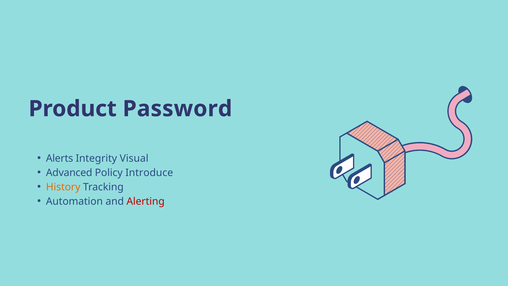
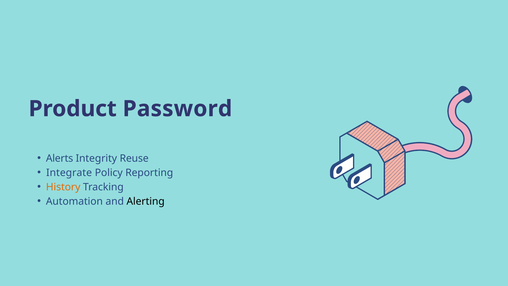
Visual: Visual -> Reuse (134, 158)
Advanced: Advanced -> Integrate (69, 172)
Introduce: Introduce -> Reporting (149, 172)
Alerting colour: red -> black (146, 201)
